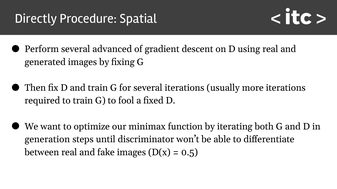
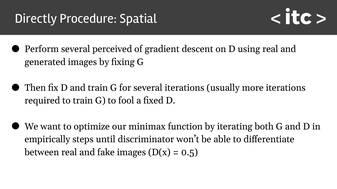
advanced: advanced -> perceived (112, 49)
generation: generation -> empirically (47, 140)
